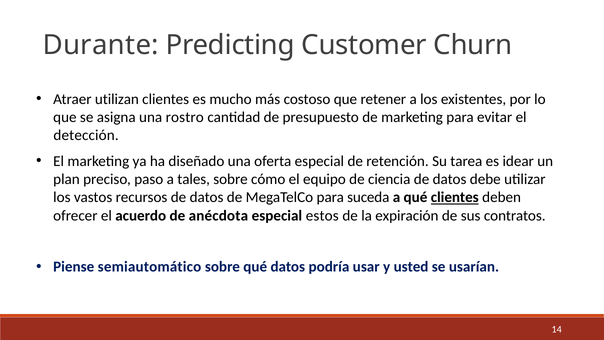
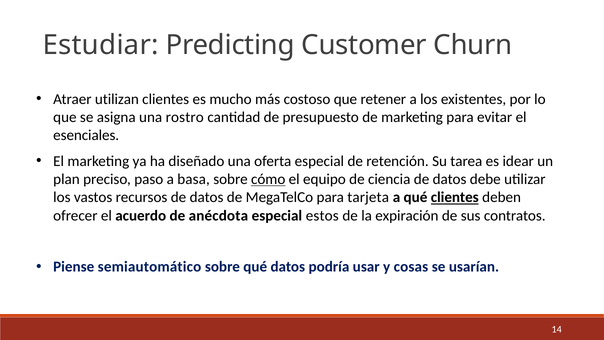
Durante: Durante -> Estudiar (101, 45)
detección: detección -> esenciales (86, 135)
tales: tales -> basa (194, 179)
cómo underline: none -> present (268, 179)
suceda: suceda -> tarjeta (368, 197)
usted: usted -> cosas (411, 267)
